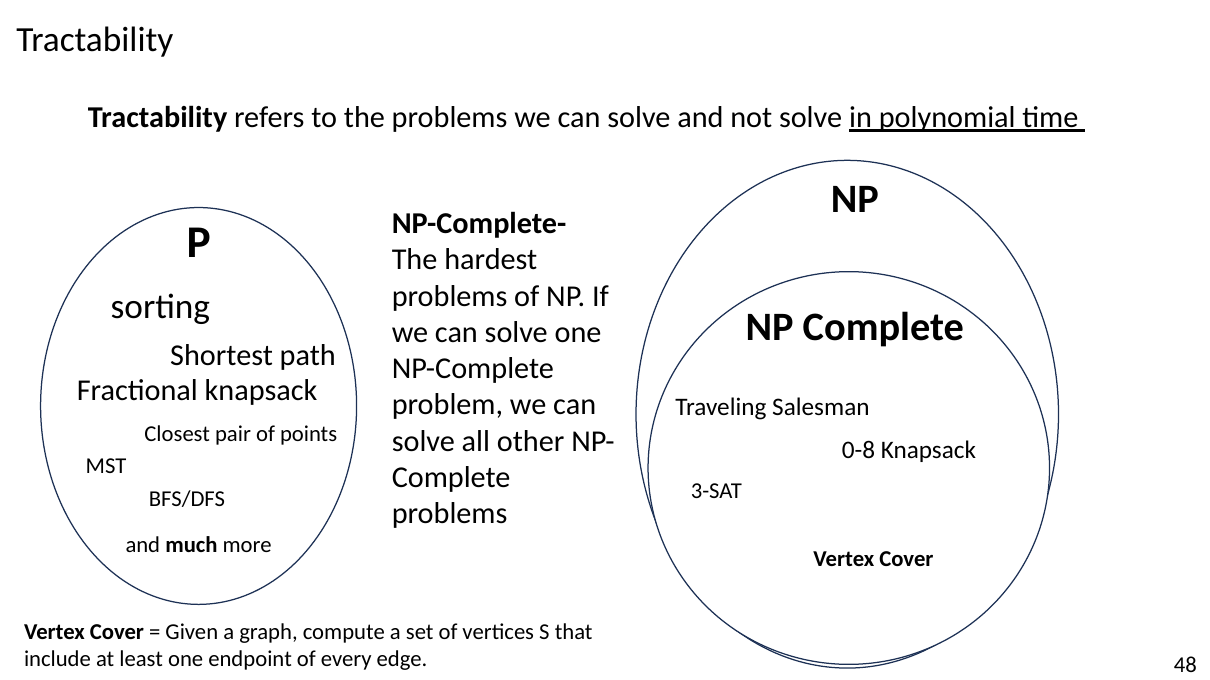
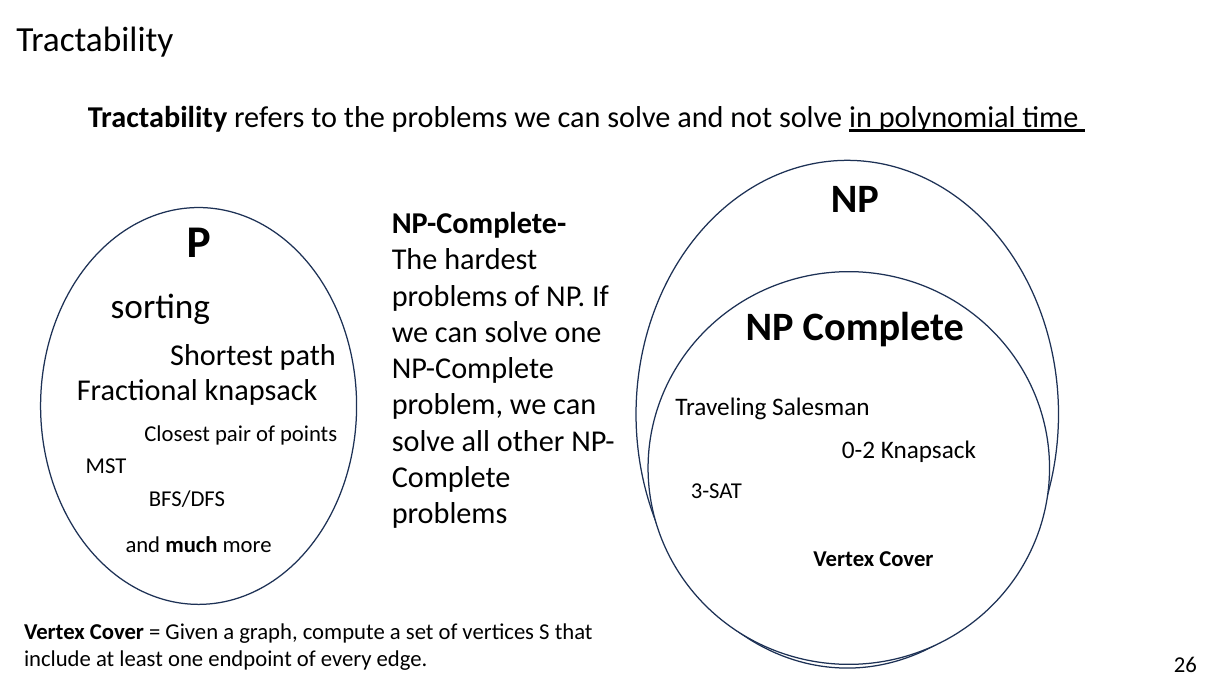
0-8: 0-8 -> 0-2 (858, 451)
48: 48 -> 26 (1185, 666)
